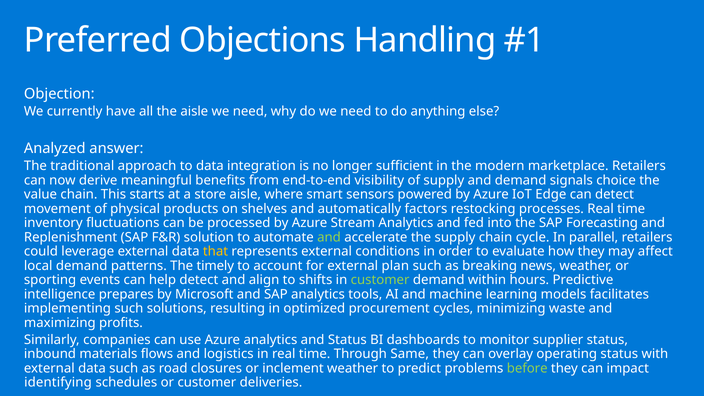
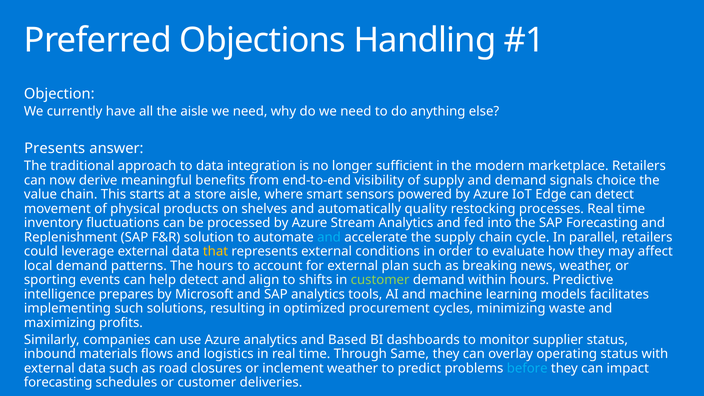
Analyzed: Analyzed -> Presents (55, 148)
factors: factors -> quality (426, 209)
and colour: light green -> light blue (329, 237)
The timely: timely -> hours (215, 266)
and Status: Status -> Based (347, 340)
before colour: light green -> light blue (527, 368)
identifying: identifying -> forecasting (58, 383)
